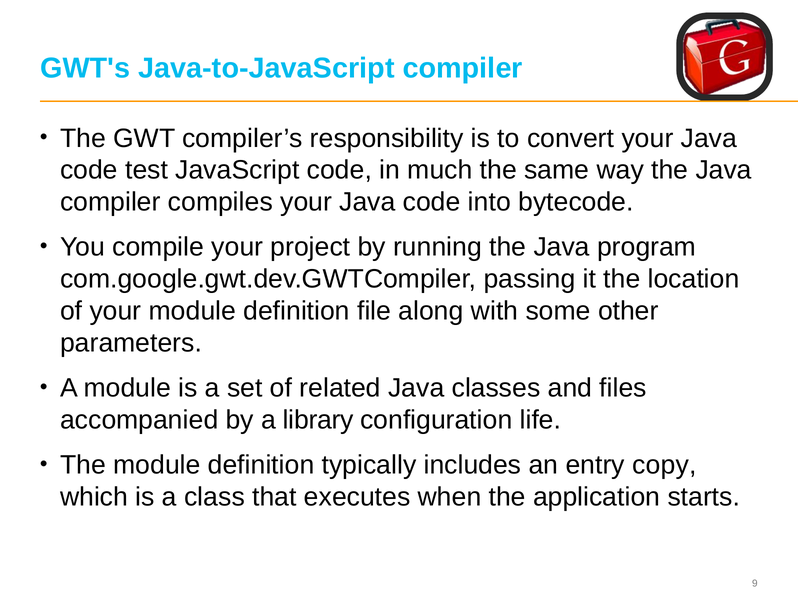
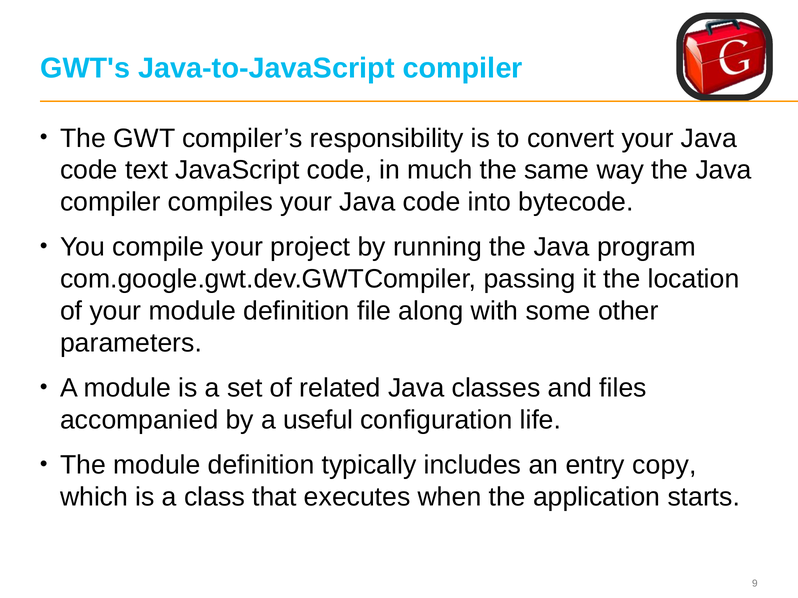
test: test -> text (147, 170)
library: library -> useful (318, 420)
